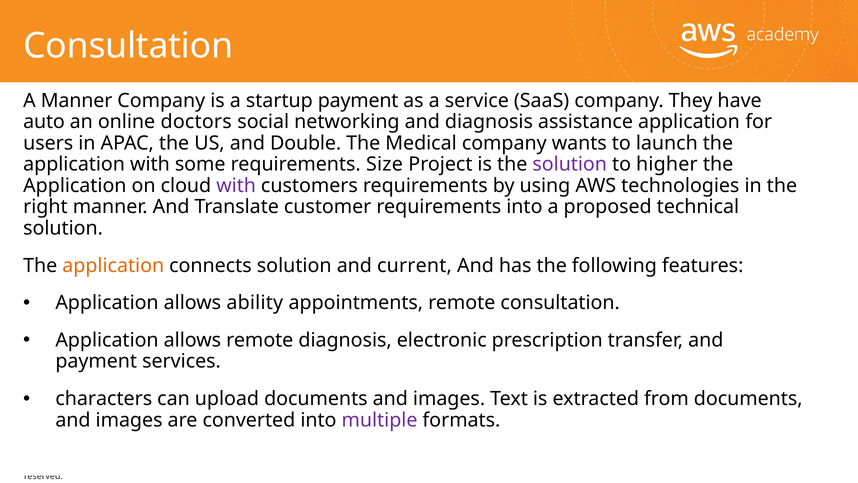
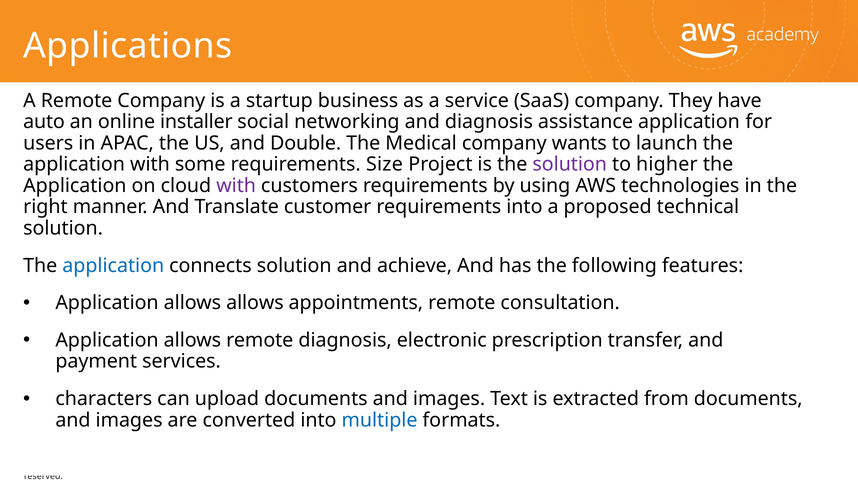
Consultation: Consultation -> Applications (128, 46)
A Manner: Manner -> Remote (77, 101)
startup payment: payment -> business (358, 101)
doctors: doctors -> installer (196, 122)
application colour: orange -> blue (113, 265)
current: current -> achieve (415, 265)
allows ability: ability -> allows (255, 303)
multiple colour: purple -> blue (380, 420)
